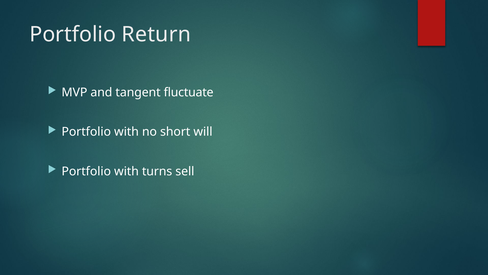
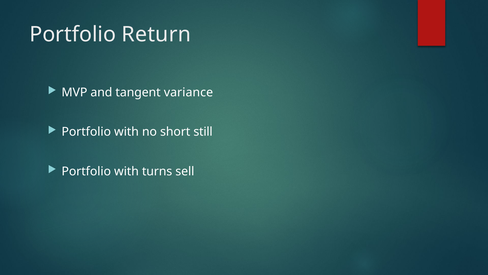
fluctuate: fluctuate -> variance (188, 92)
will: will -> still (203, 132)
